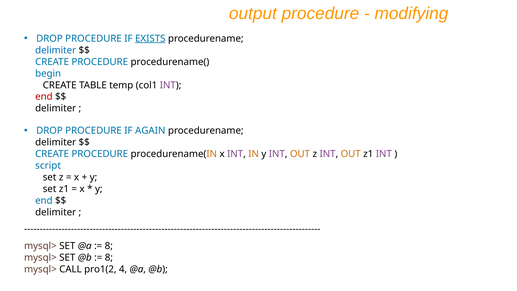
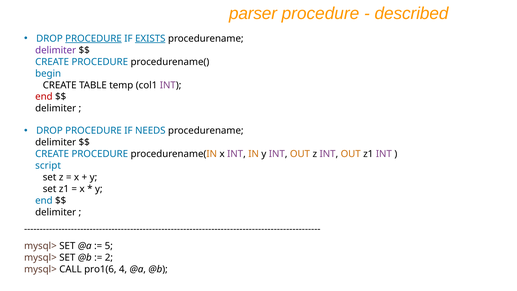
output: output -> parser (253, 13)
modifying: modifying -> described (412, 13)
PROCEDURE underline: none -> present (94, 39)
delimiter colour: blue -> purple (56, 50)
AGAIN: AGAIN -> NEEDS (150, 131)
8: 8 -> 5 (109, 246)
8: 8 -> 2 (109, 257)
pro1(2: pro1(2 -> pro1(6 (100, 269)
